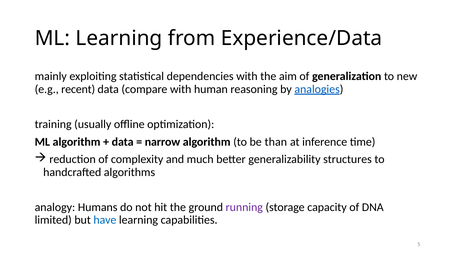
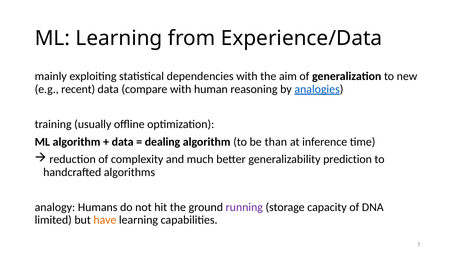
narrow: narrow -> dealing (162, 142)
structures: structures -> prediction (348, 159)
have colour: blue -> orange (105, 220)
